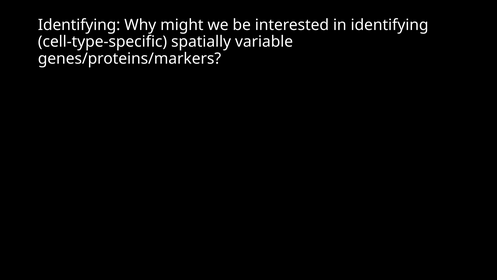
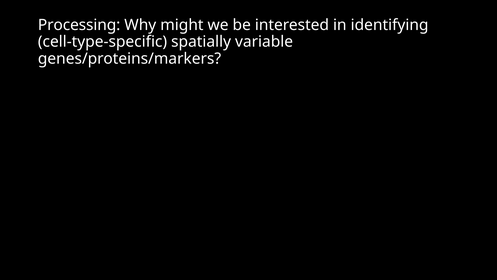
Identifying: Identifying -> Processing (79, 25)
